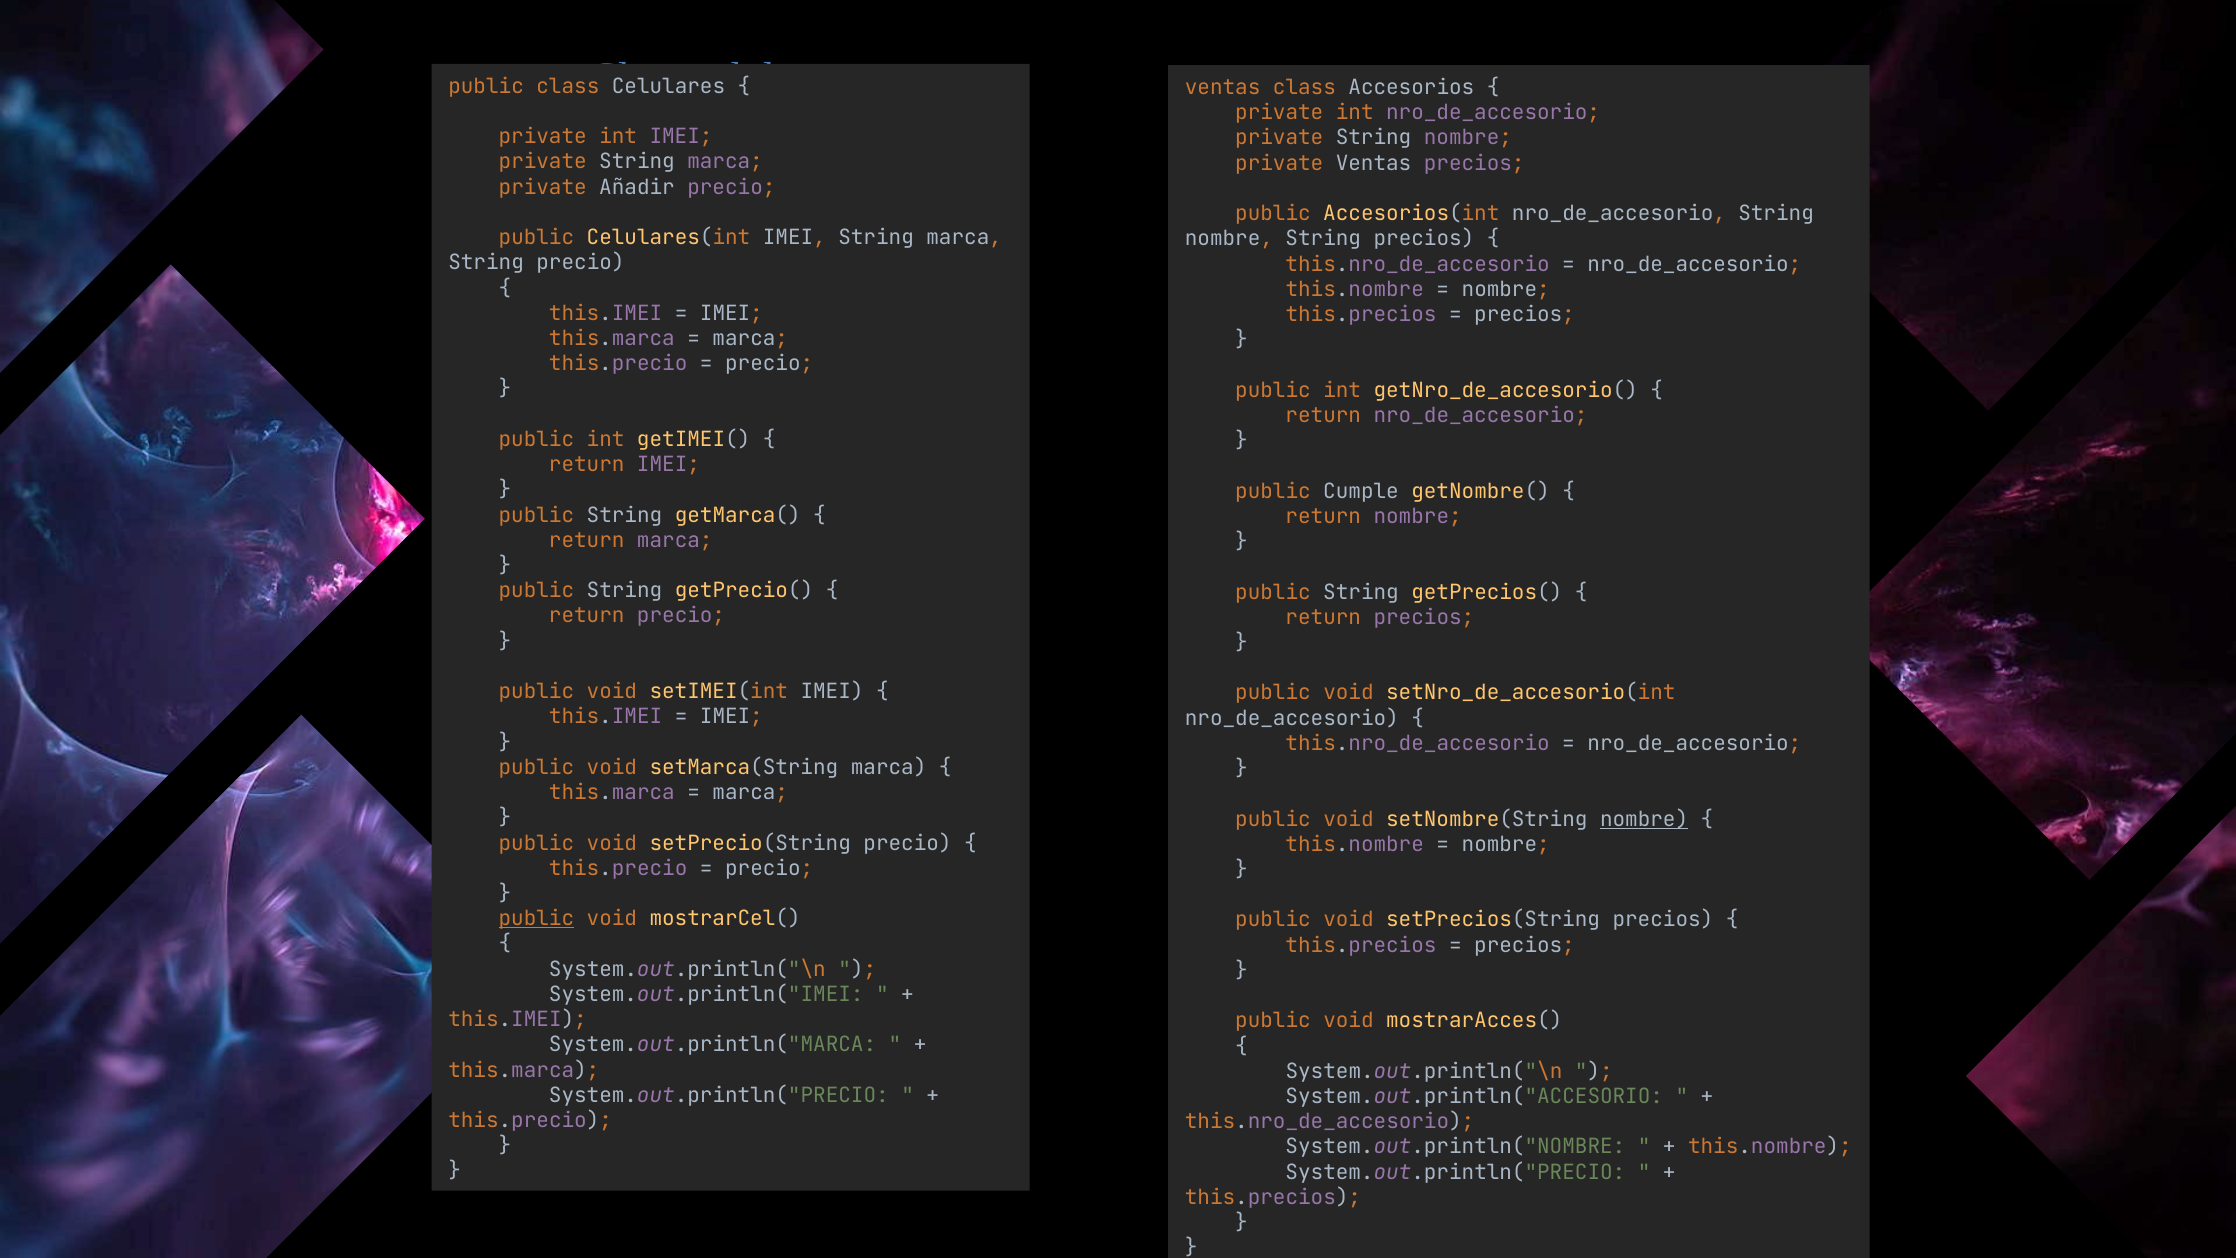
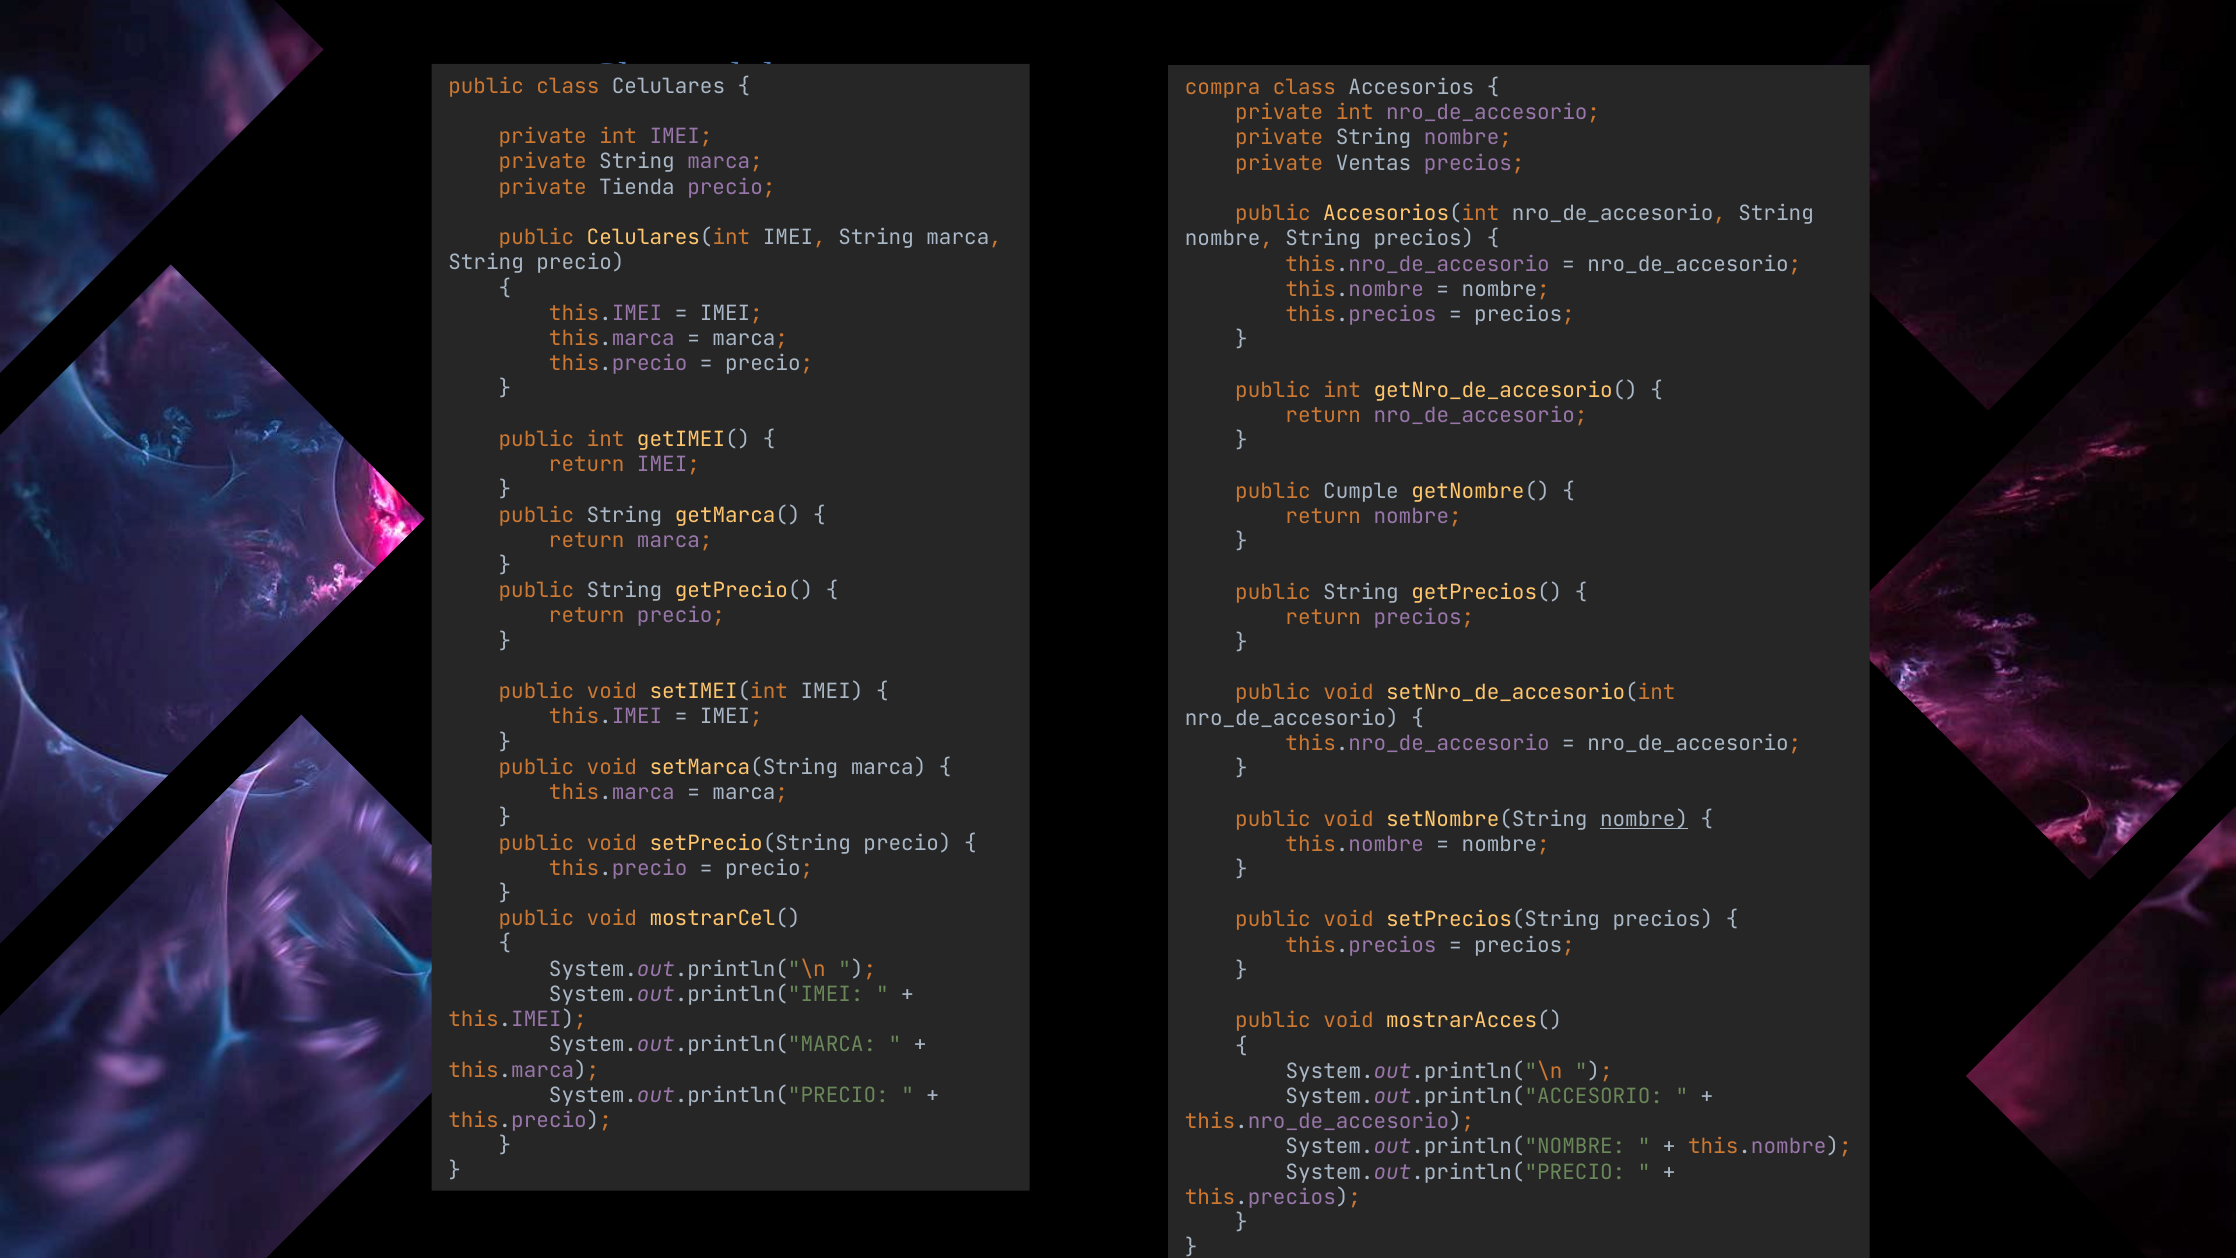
ventas: ventas -> compra (1223, 88)
Añadir: Añadir -> Tienda (637, 187)
public underline: present -> none (536, 919)
